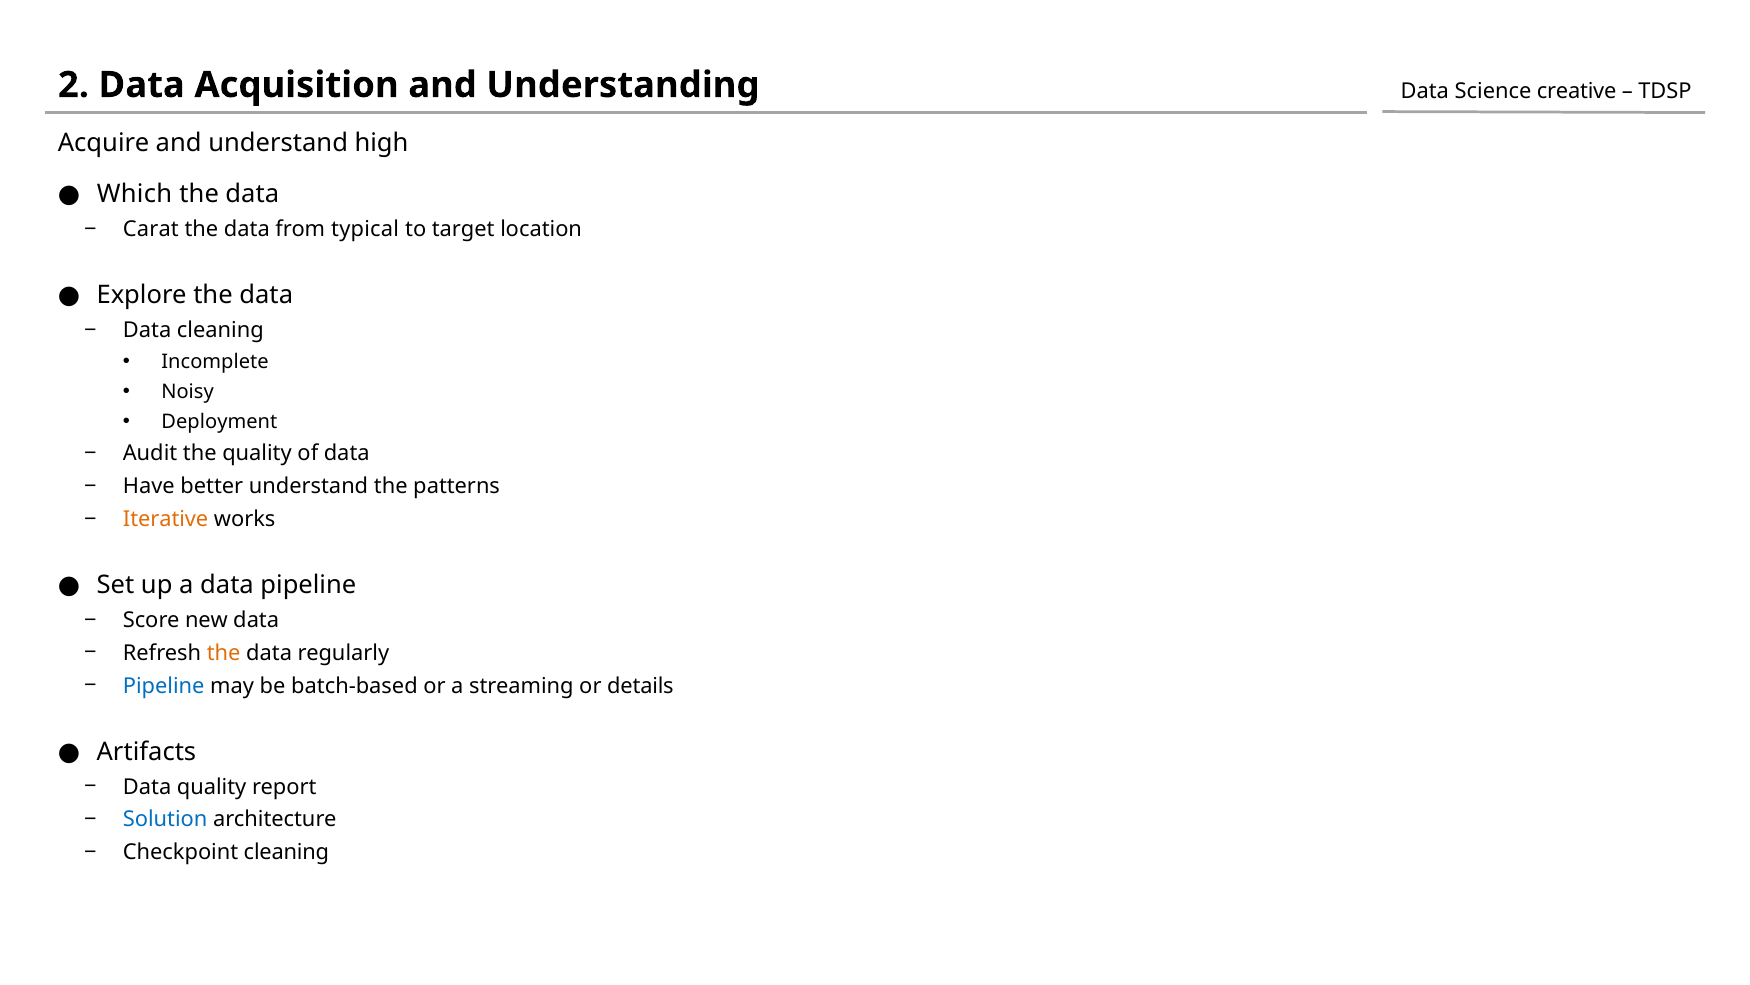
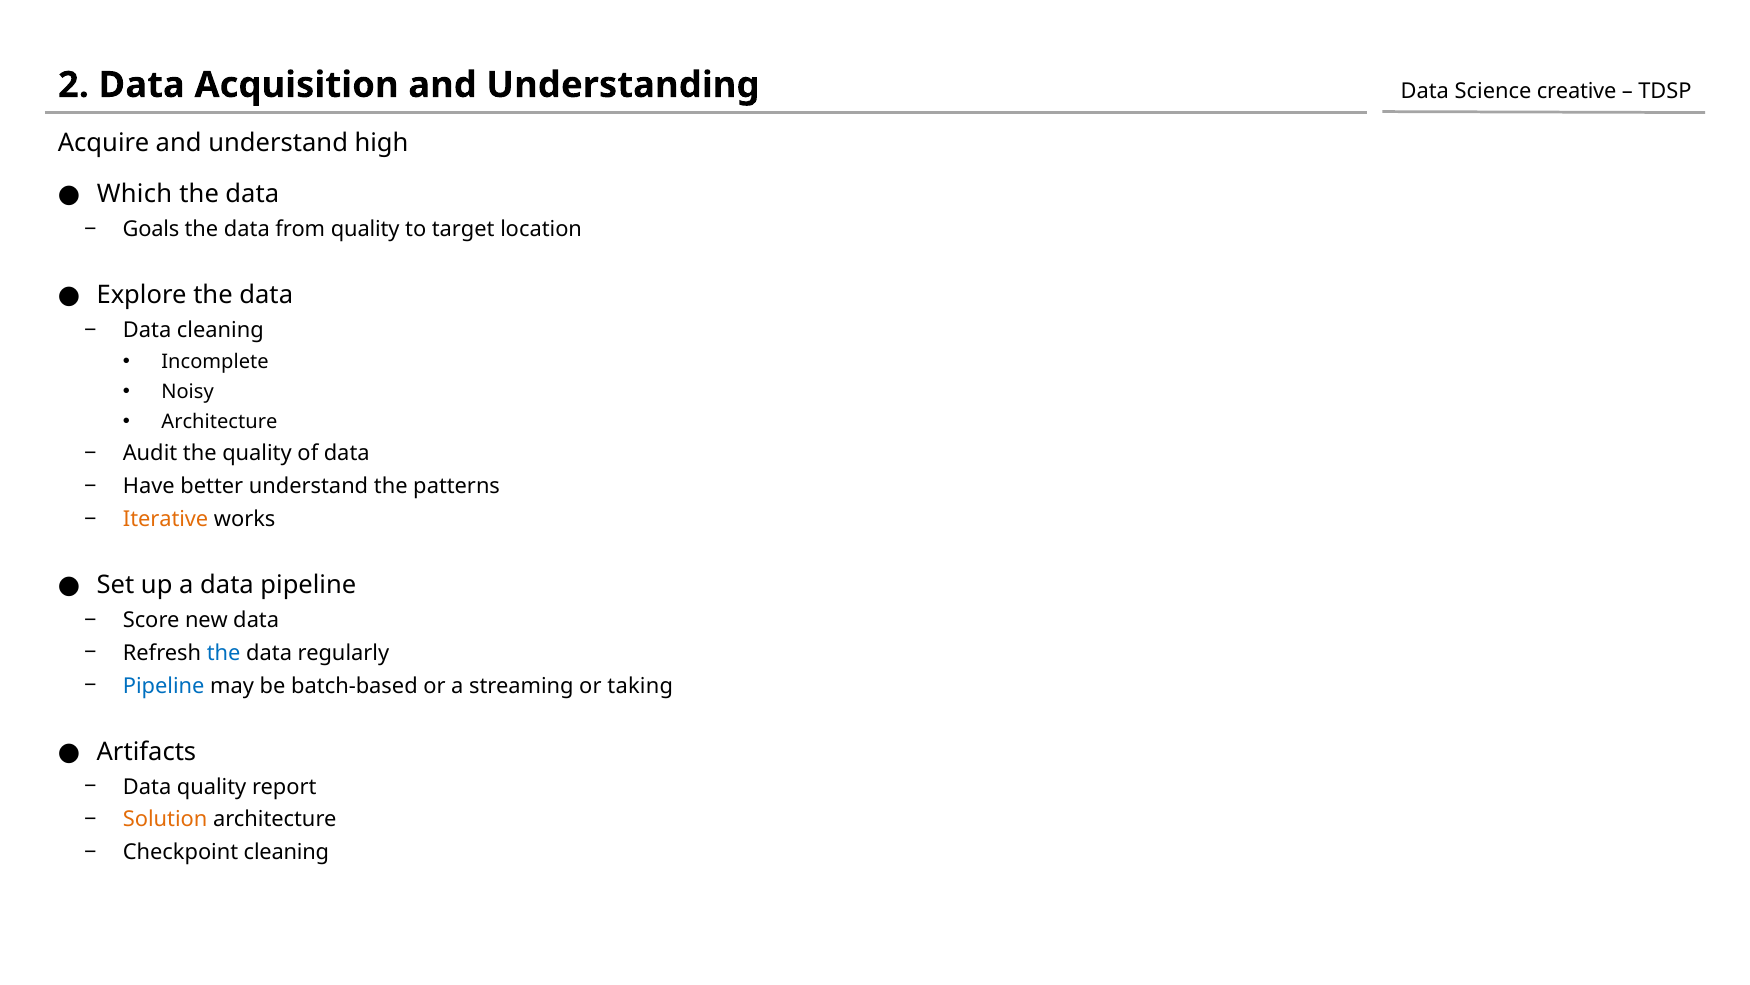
Carat: Carat -> Goals (151, 229)
from typical: typical -> quality (365, 229)
Deployment: Deployment -> Architecture (219, 421)
the colour: orange -> blue (224, 653)
details: details -> taking (640, 685)
Solution colour: blue -> orange (165, 819)
